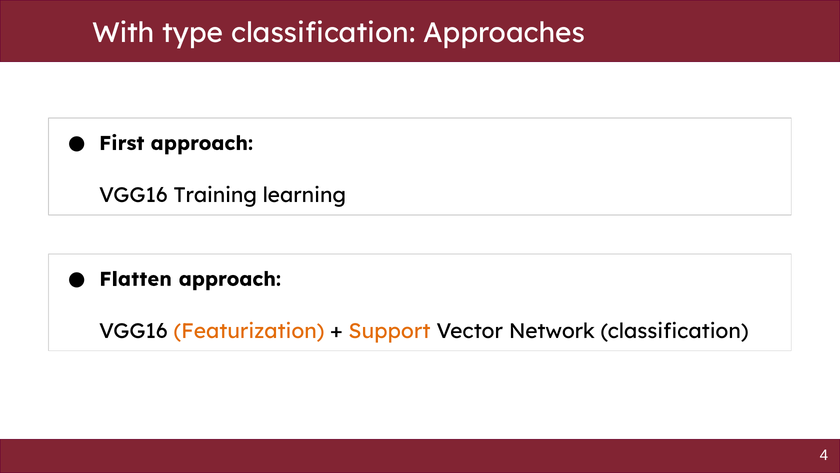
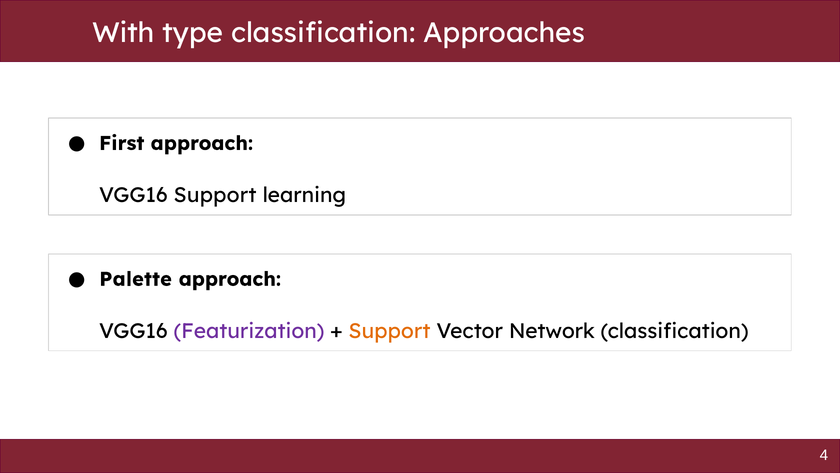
VGG16 Training: Training -> Support (215, 195)
Flatten: Flatten -> Palette (136, 279)
Featurization colour: orange -> purple (249, 331)
